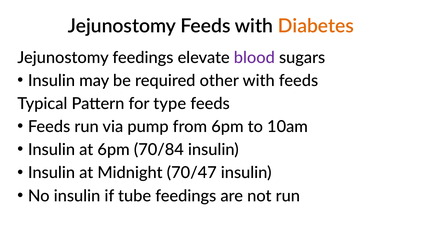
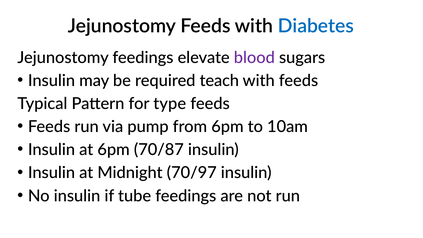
Diabetes colour: orange -> blue (316, 26)
other: other -> teach (219, 81)
70/84: 70/84 -> 70/87 (159, 150)
70/47: 70/47 -> 70/97 (192, 173)
